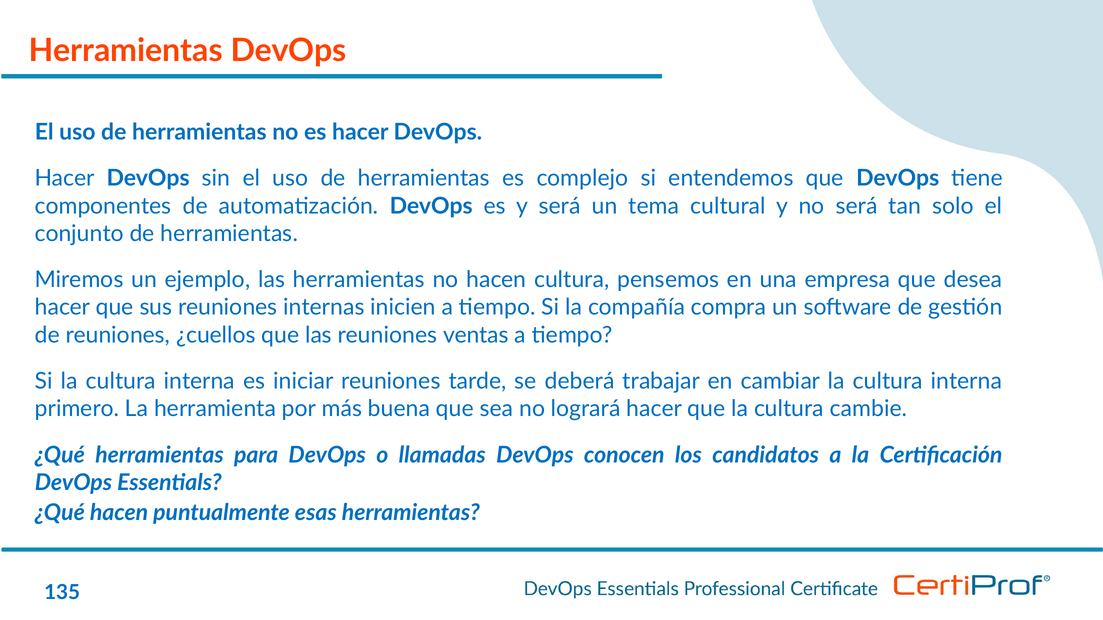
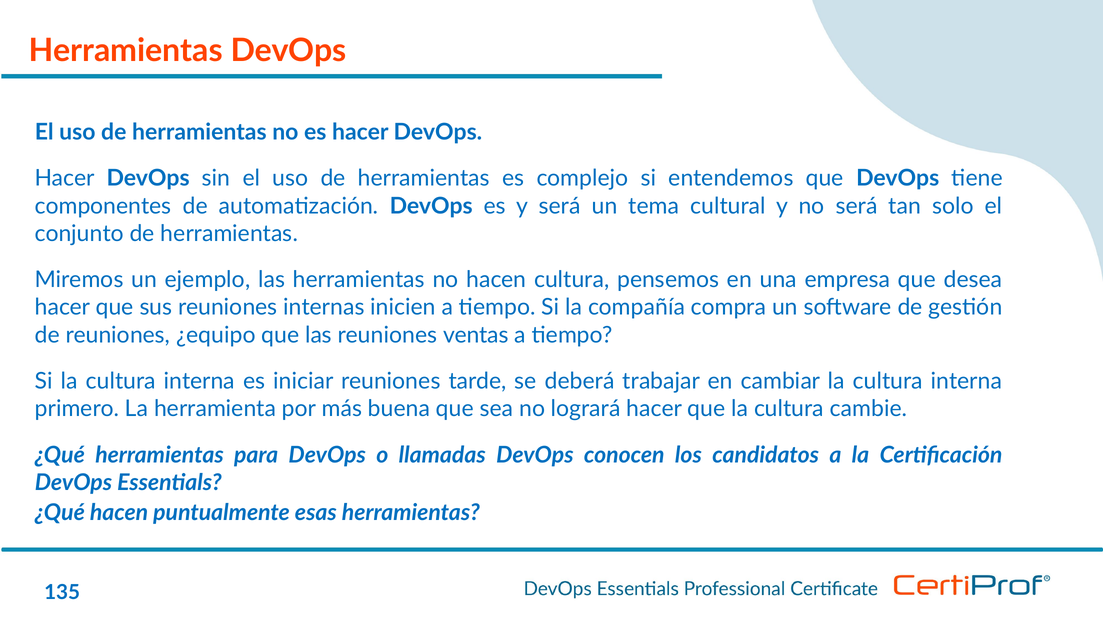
¿cuellos: ¿cuellos -> ¿equipo (216, 335)
